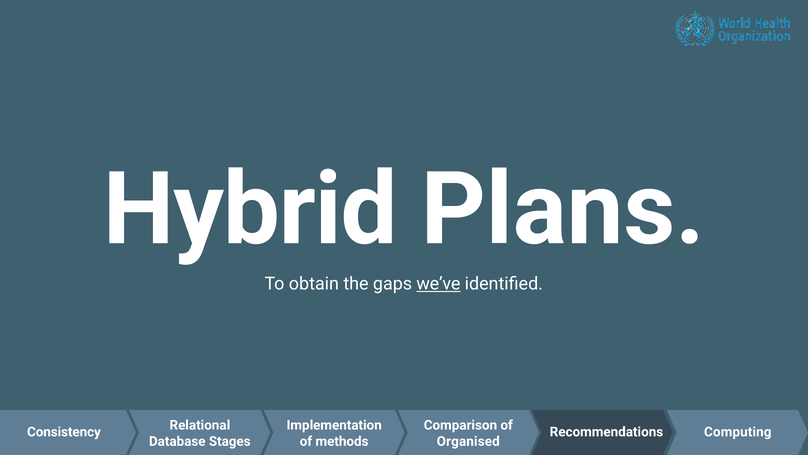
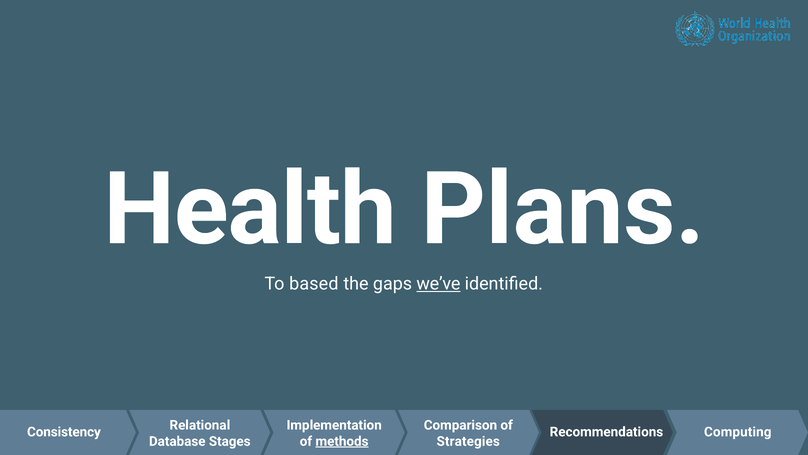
Hybrid: Hybrid -> Health (250, 210)
obtain: obtain -> based (314, 283)
methods underline: none -> present (342, 441)
Organised: Organised -> Strategies (468, 441)
